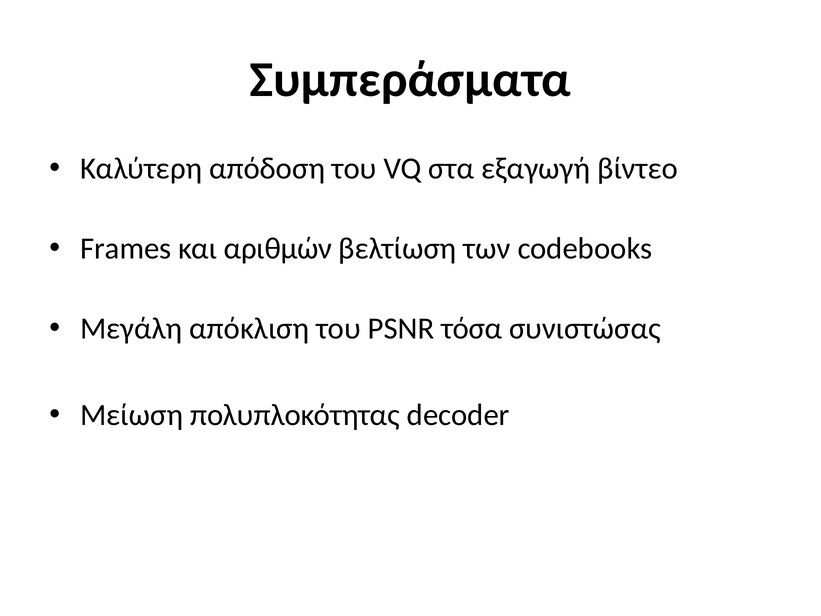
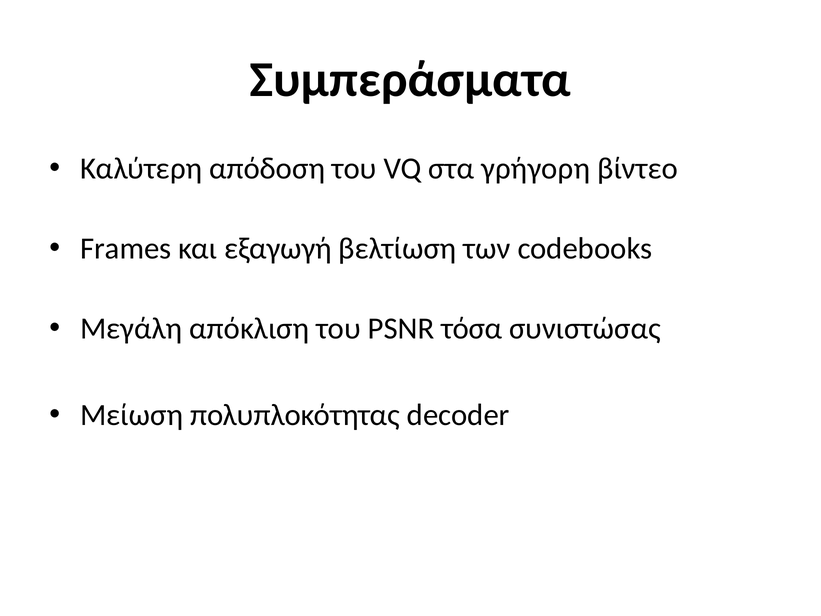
εξαγωγή: εξαγωγή -> γρήγορη (536, 168)
αριθμών: αριθμών -> εξαγωγή (278, 249)
